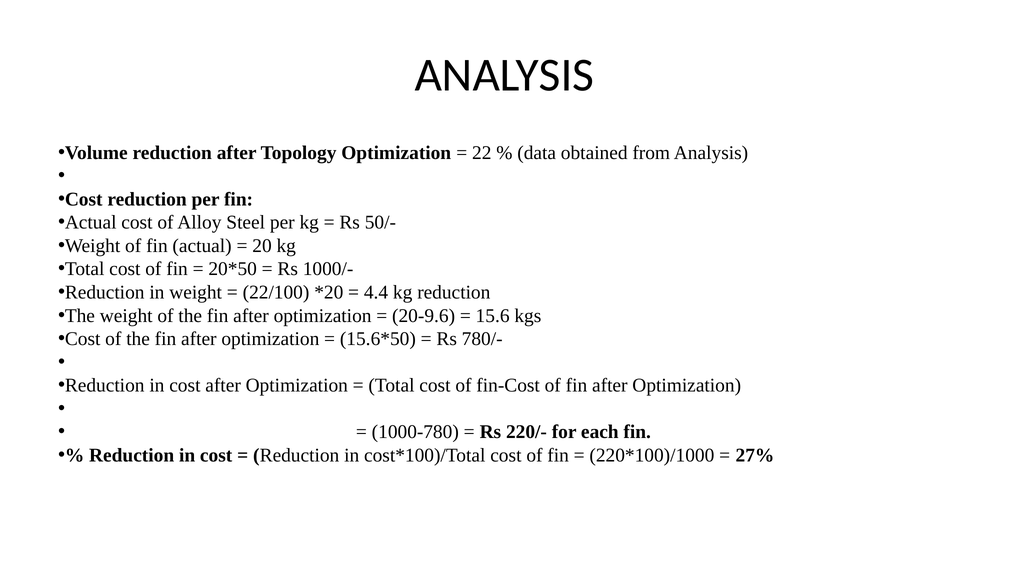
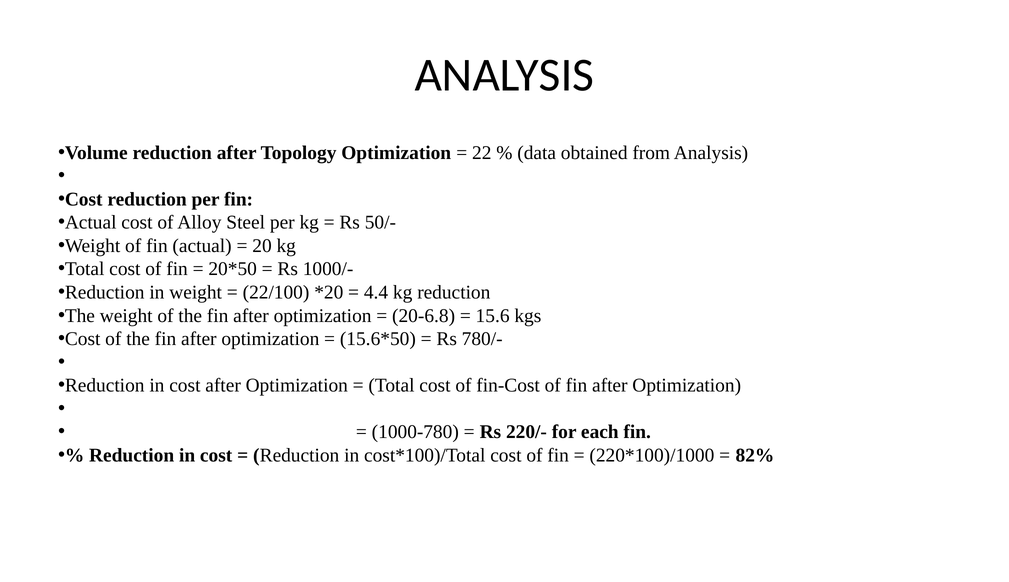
20-9.6: 20-9.6 -> 20-6.8 (424, 316)
27%: 27% -> 82% (755, 455)
